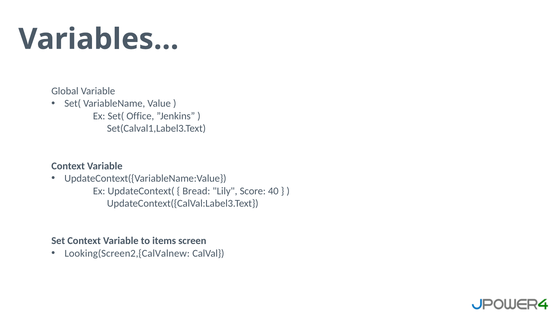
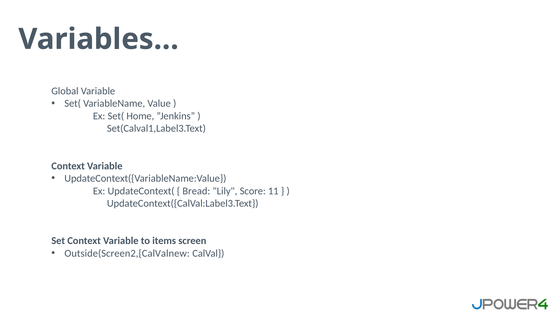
Office: Office -> Home (140, 116)
40: 40 -> 11 (273, 191)
Looking(Screen2,{CalValnew: Looking(Screen2,{CalValnew -> Outside(Screen2,{CalValnew (127, 253)
